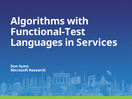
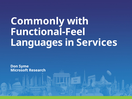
Algorithms: Algorithms -> Commonly (38, 21)
Functional-Test: Functional-Test -> Functional-Feel (48, 32)
